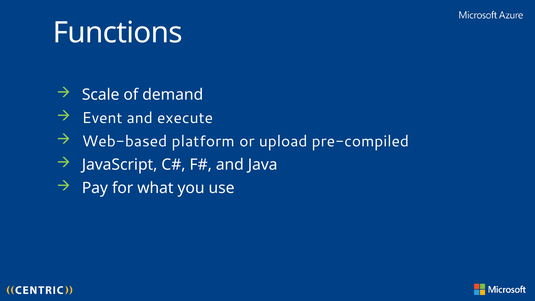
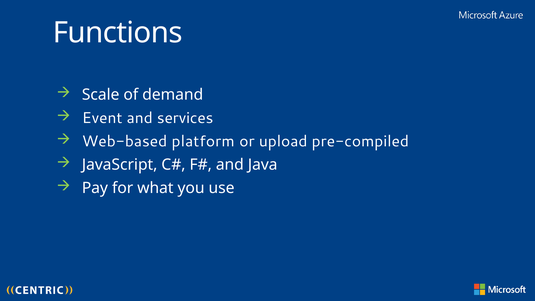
execute: execute -> services (185, 118)
